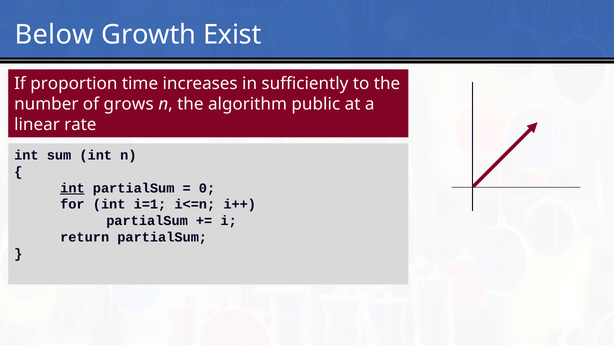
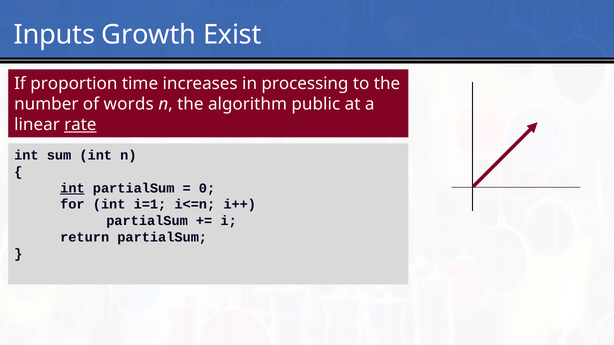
Below: Below -> Inputs (54, 35)
sufficiently: sufficiently -> processing (305, 84)
grows: grows -> words (129, 104)
rate underline: none -> present (80, 125)
